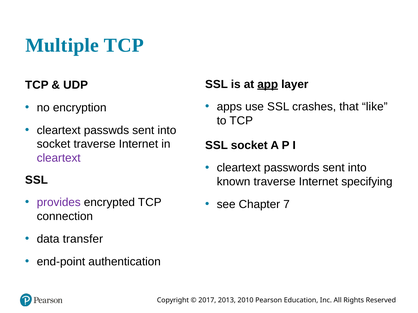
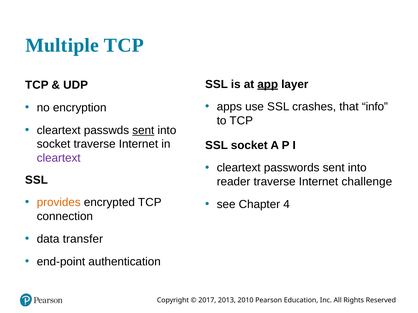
like: like -> info (375, 107)
sent underline: none -> present (143, 130)
known: known -> reader (234, 182)
specifying: specifying -> challenge (367, 182)
provides colour: purple -> orange (59, 203)
7: 7 -> 4 (287, 205)
